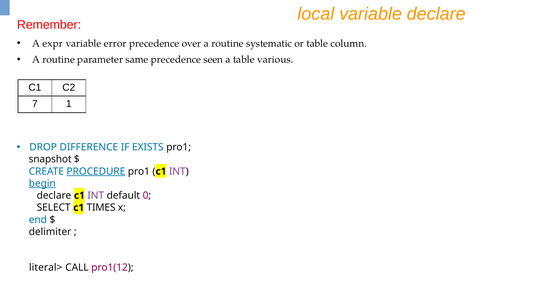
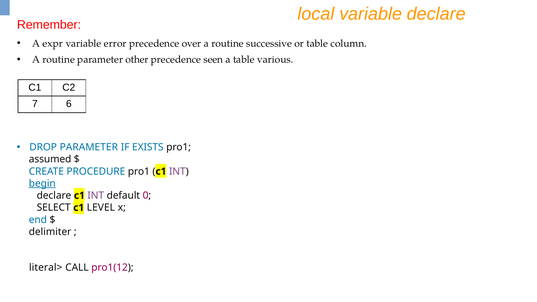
systematic: systematic -> successive (269, 44)
same: same -> other (137, 60)
1: 1 -> 6 (69, 104)
DROP DIFFERENCE: DIFFERENCE -> PARAMETER (89, 147)
snapshot: snapshot -> assumed (50, 159)
PROCEDURE underline: present -> none (96, 171)
TIMES: TIMES -> LEVEL (101, 208)
